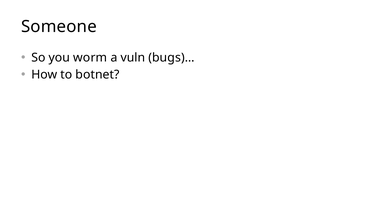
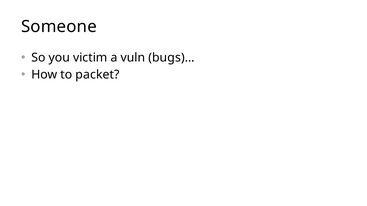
worm: worm -> victim (90, 58)
botnet: botnet -> packet (97, 75)
